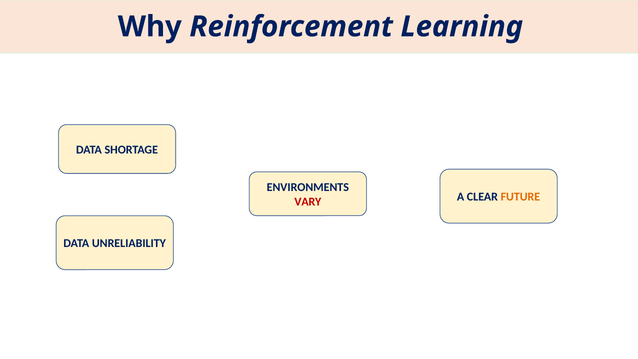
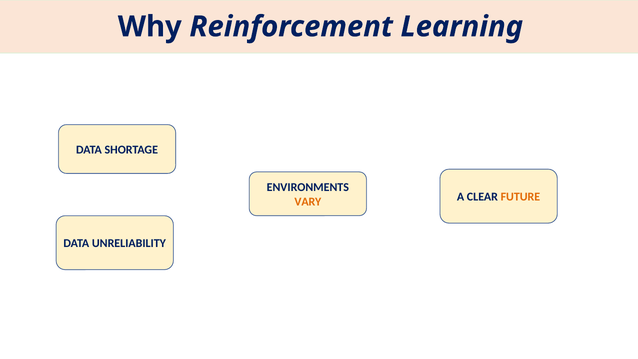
VARY colour: red -> orange (308, 202)
